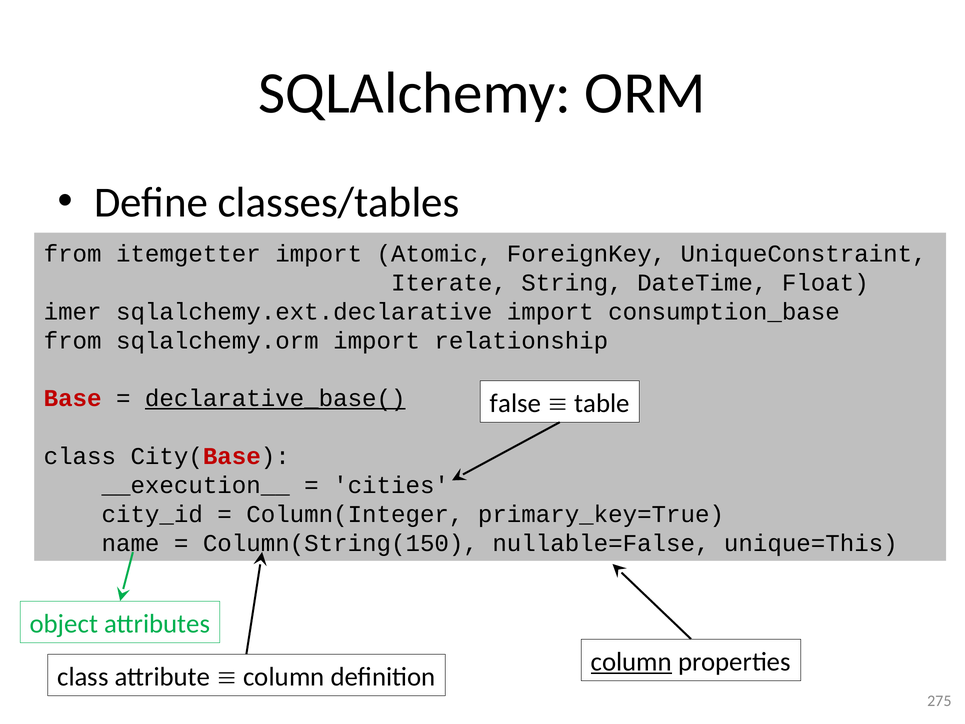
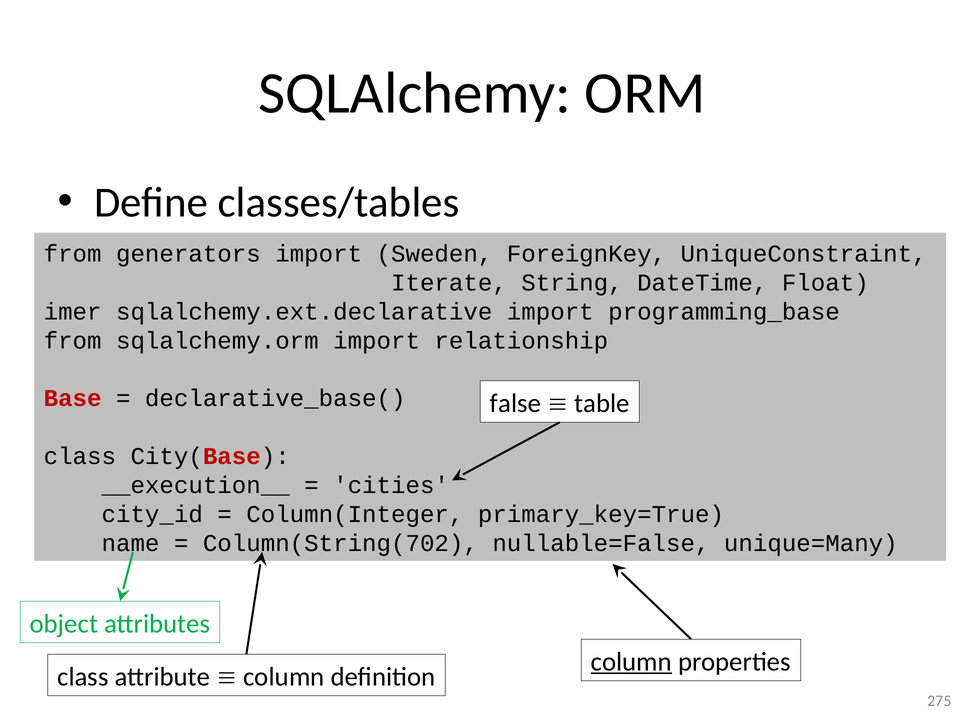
itemgetter: itemgetter -> generators (188, 254)
Atomic: Atomic -> Sweden (434, 254)
consumption_base: consumption_base -> programming_base (724, 311)
declarative_base( underline: present -> none (275, 398)
Column(String(150: Column(String(150 -> Column(String(702 (340, 543)
unique=This: unique=This -> unique=Many (811, 543)
